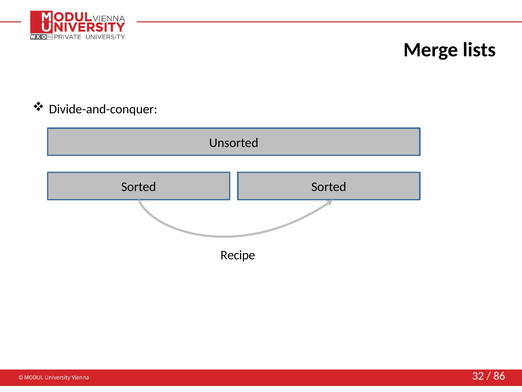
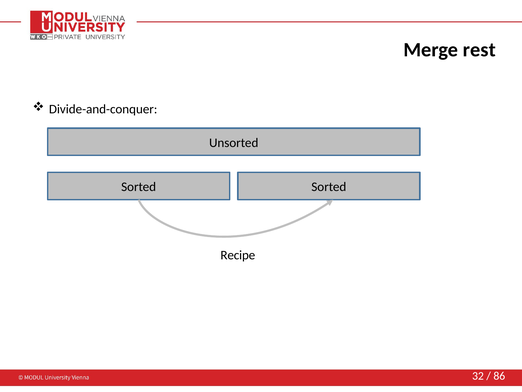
lists: lists -> rest (479, 50)
